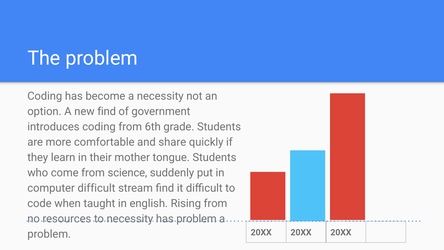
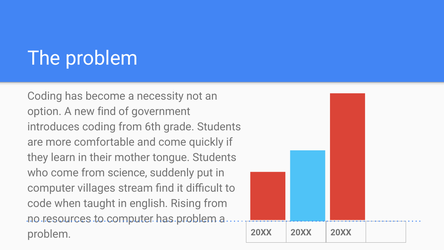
and share: share -> come (172, 142)
computer difficult: difficult -> villages (96, 188)
to necessity: necessity -> computer (130, 219)
